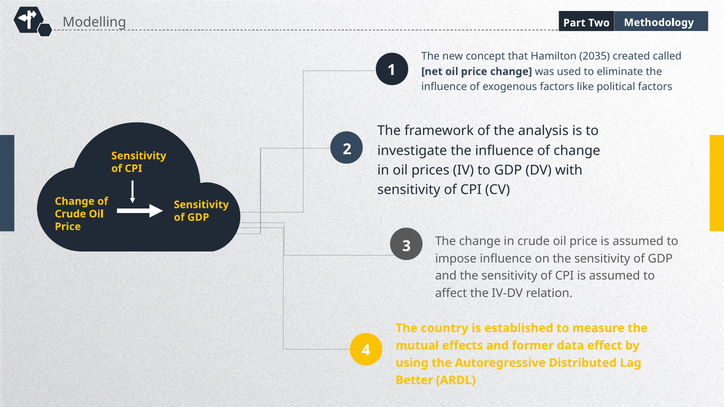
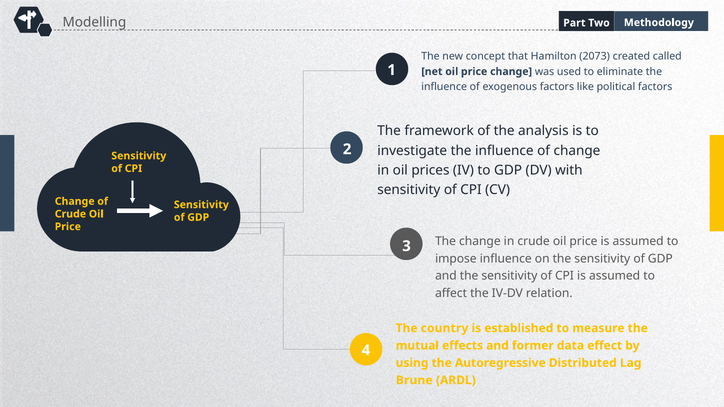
2035: 2035 -> 2073 (595, 56)
Better: Better -> Brune (414, 380)
